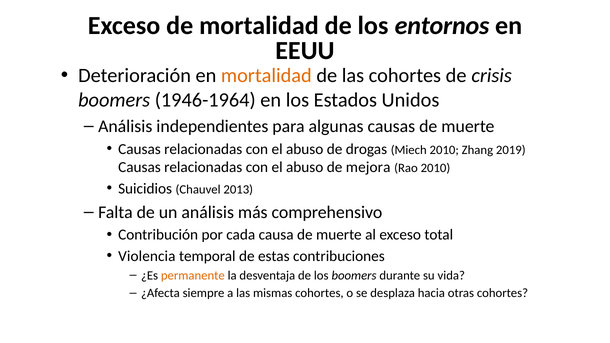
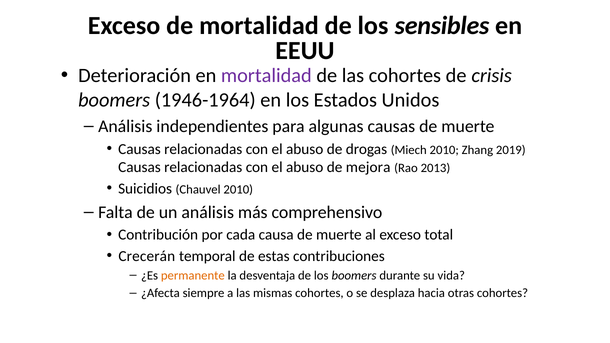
entornos: entornos -> sensibles (442, 26)
mortalidad colour: orange -> purple (266, 76)
Rao 2010: 2010 -> 2013 (435, 168)
Chauvel 2013: 2013 -> 2010 (238, 190)
Violencia: Violencia -> Crecerán (147, 256)
